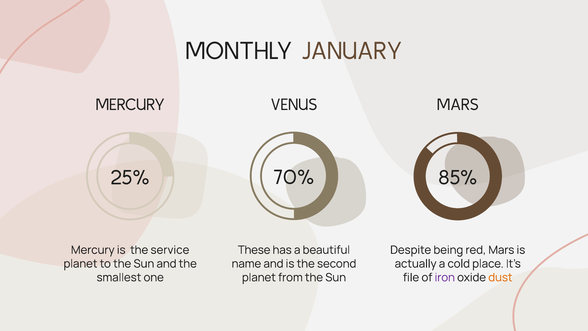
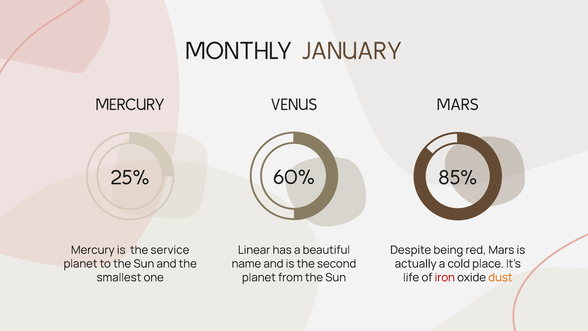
70%: 70% -> 60% (294, 177)
These: These -> Linear (254, 250)
file: file -> life (411, 277)
iron colour: purple -> red (445, 277)
